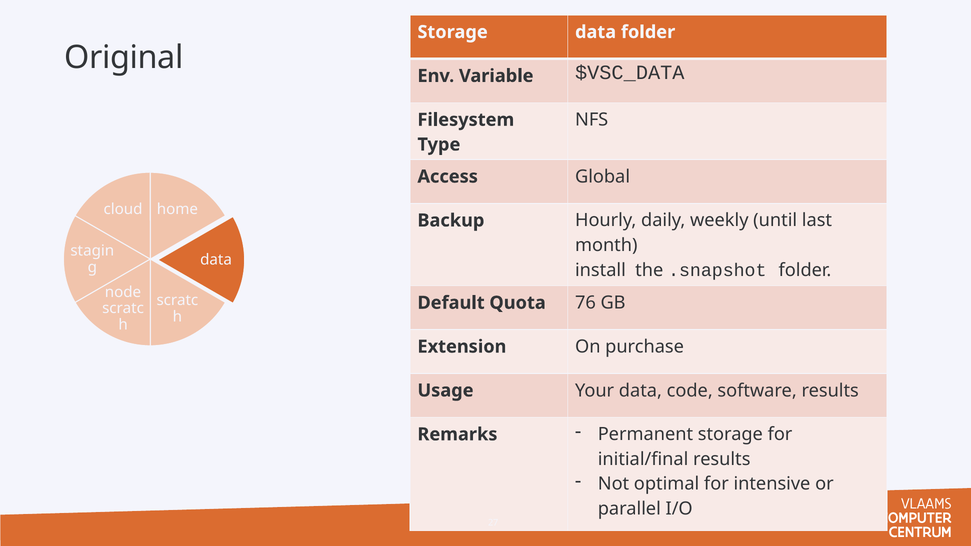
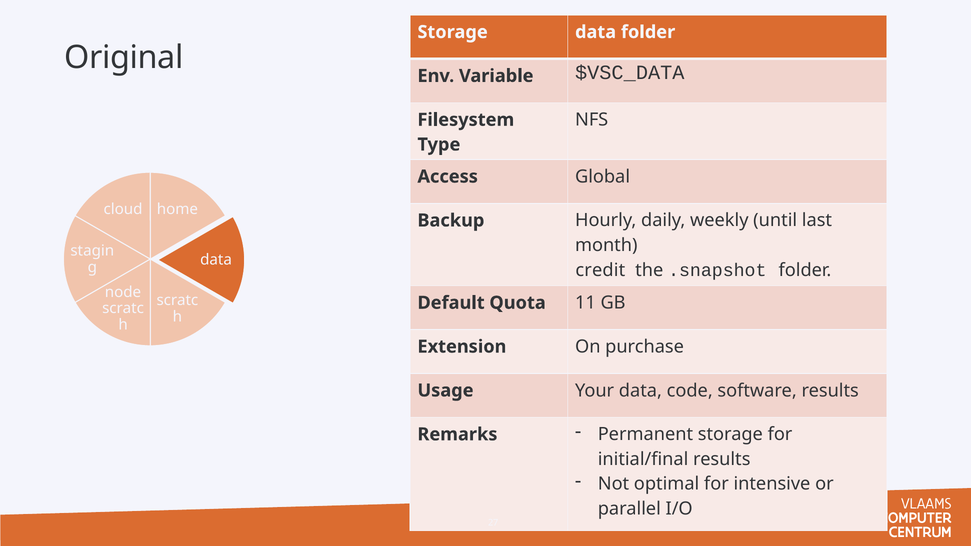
install: install -> credit (600, 270)
76: 76 -> 11 (585, 303)
